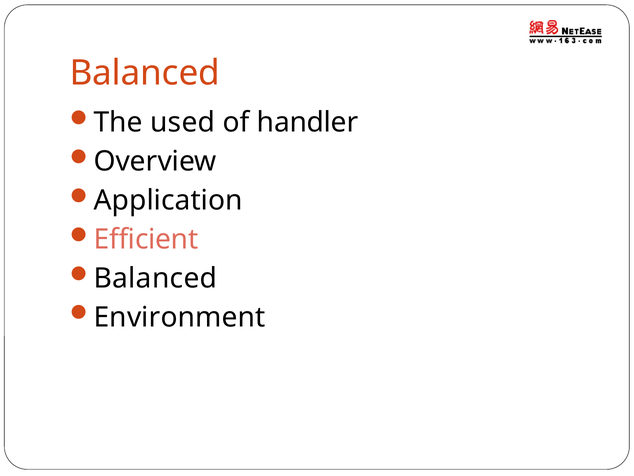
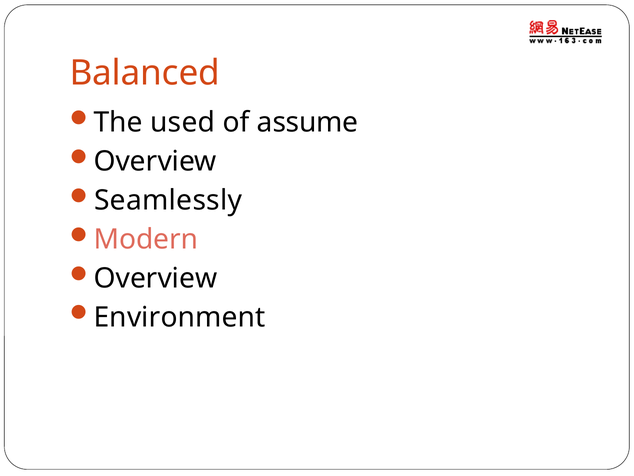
handler: handler -> assume (308, 122)
Application: Application -> Seamlessly (168, 200)
Efficient: Efficient -> Modern (146, 239)
Balanced: Balanced -> Overview (156, 278)
